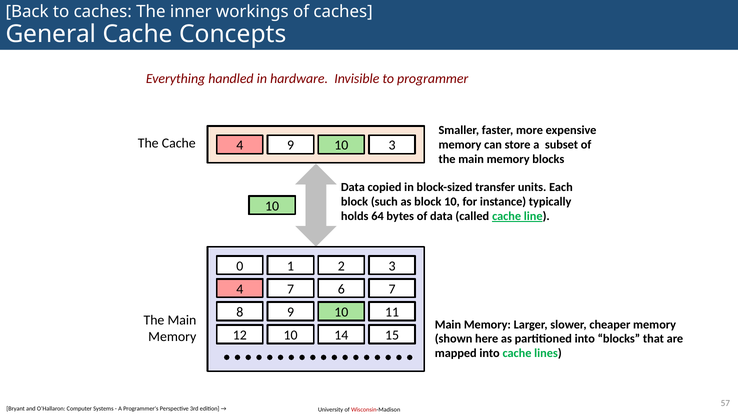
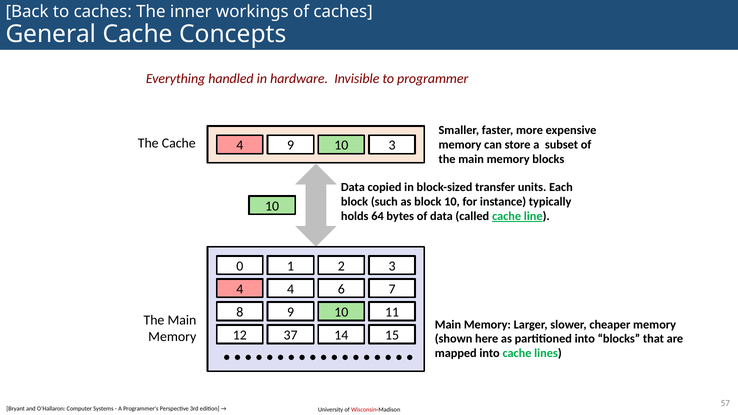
7: 7 -> 4 (291, 289)
12 10: 10 -> 37 (291, 335)
